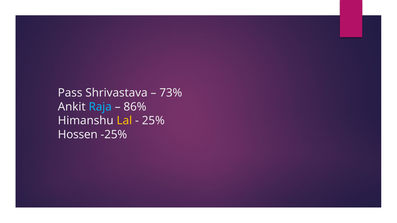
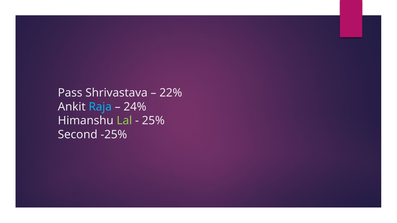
73%: 73% -> 22% (171, 93)
86%: 86% -> 24% (135, 107)
Lal colour: yellow -> light green (124, 121)
Hossen: Hossen -> Second (78, 135)
